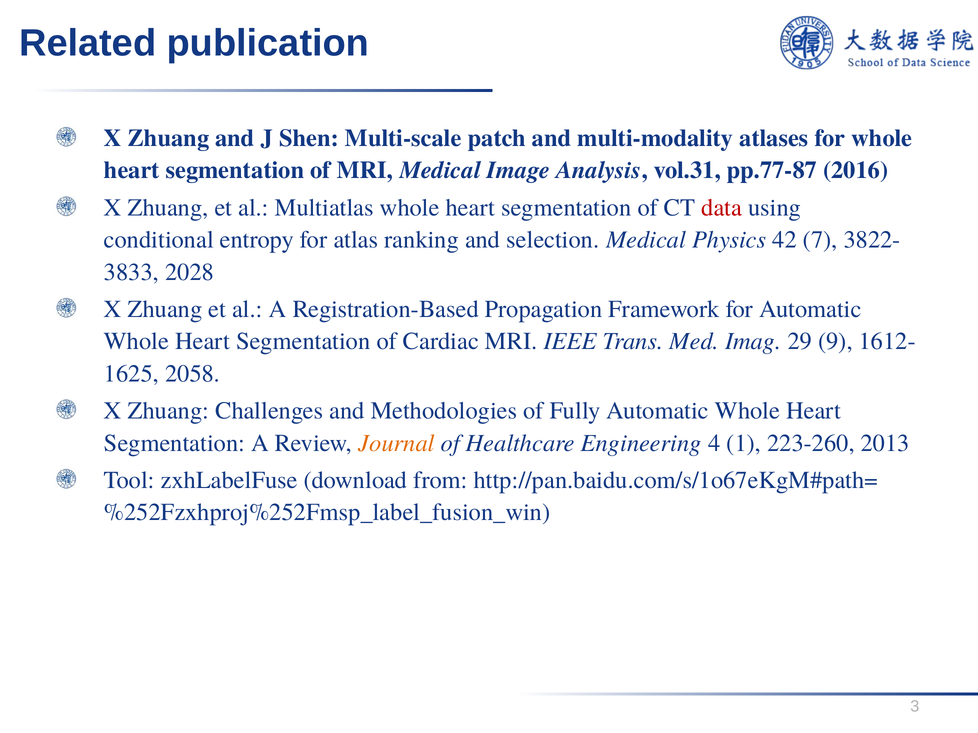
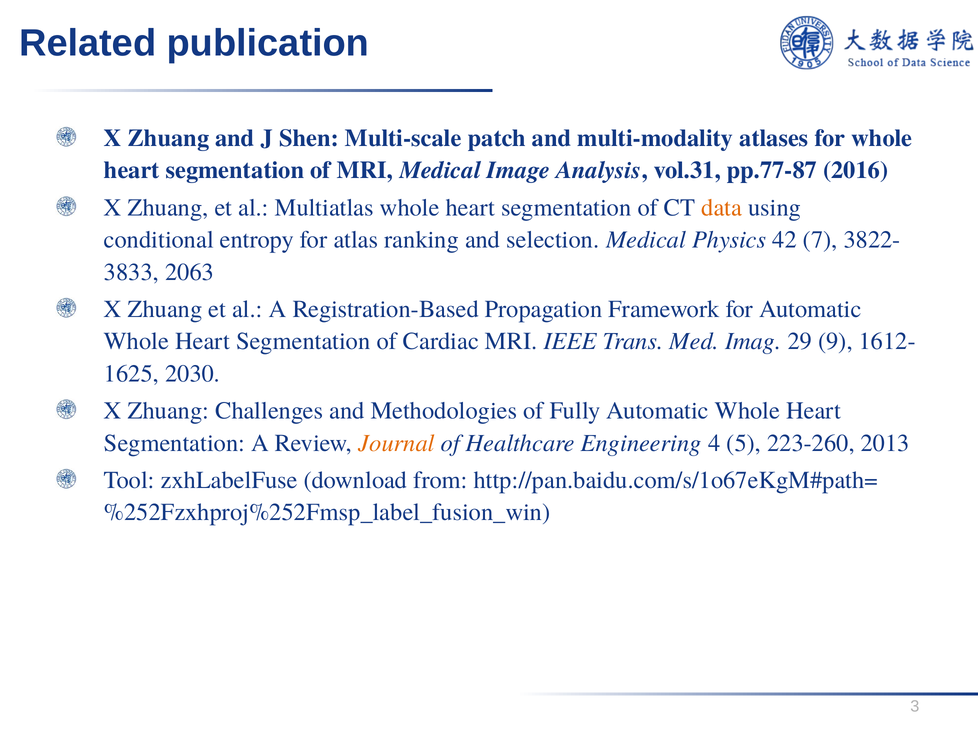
data colour: red -> orange (722, 208)
2028: 2028 -> 2063 (190, 272)
2058: 2058 -> 2030 (193, 374)
1: 1 -> 5 (744, 443)
